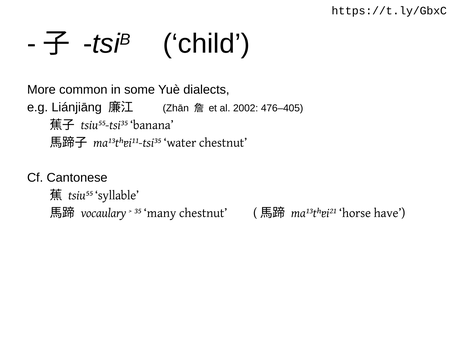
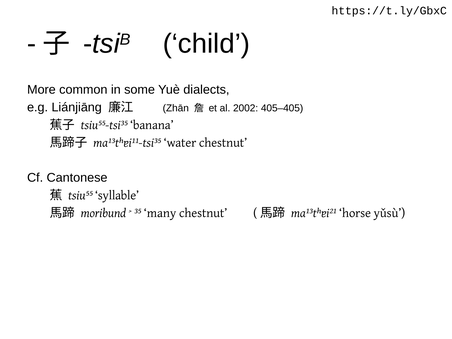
476–405: 476–405 -> 405–405 (282, 108)
vocaulary: vocaulary -> moribund (103, 213)
have: have -> yǔsù (389, 213)
